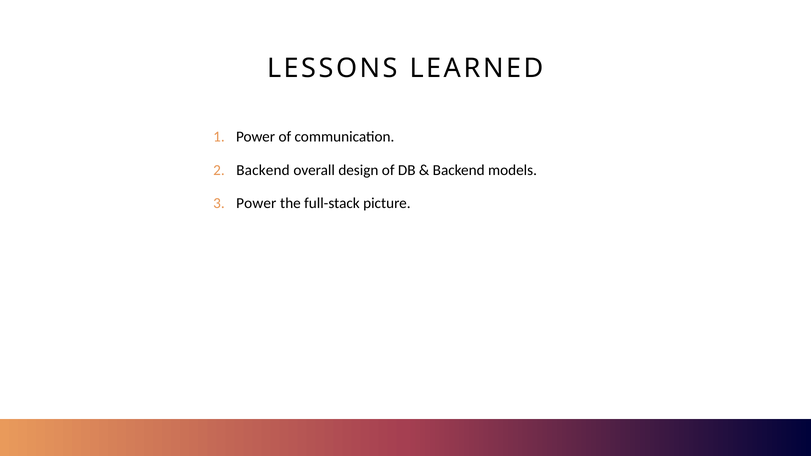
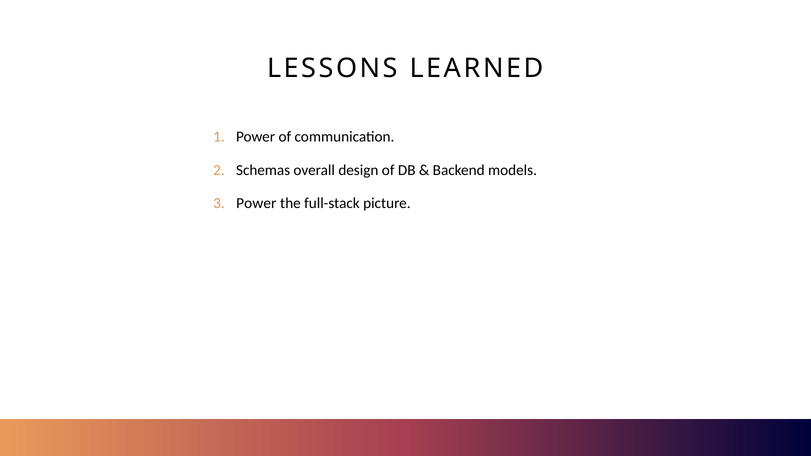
Backend: Backend -> Schemas (263, 170)
